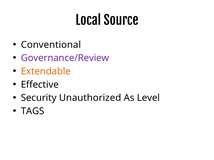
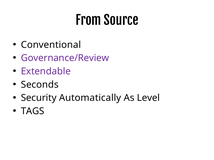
Local: Local -> From (88, 21)
Extendable colour: orange -> purple (46, 72)
Effective: Effective -> Seconds (40, 85)
Unauthorized: Unauthorized -> Automatically (90, 98)
